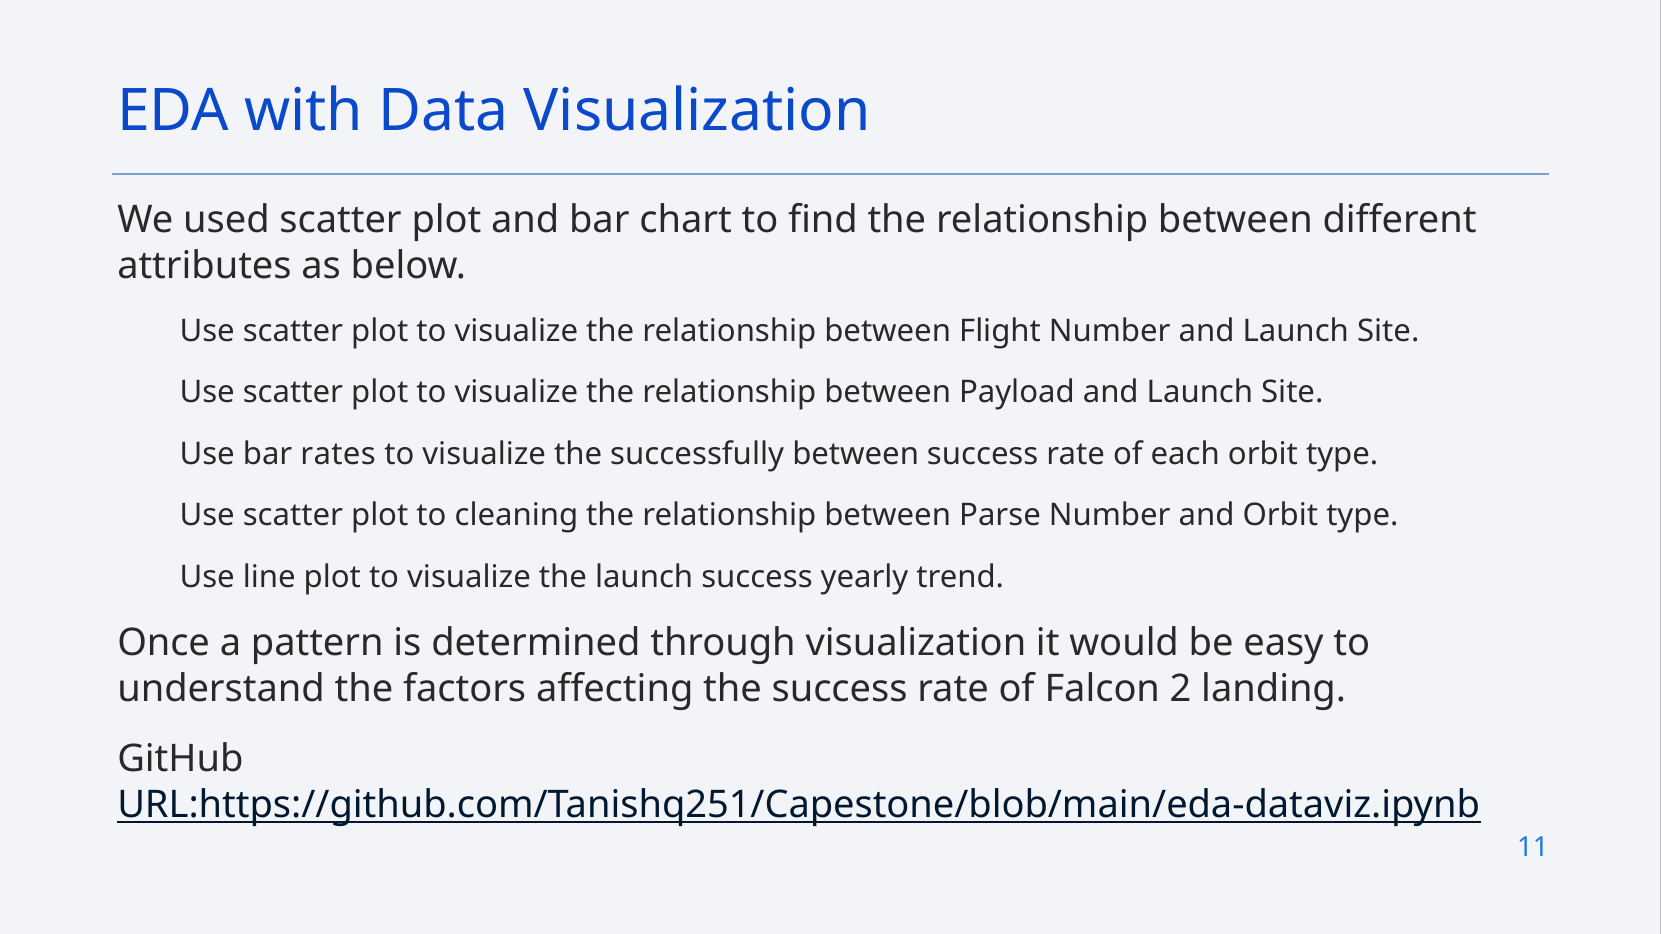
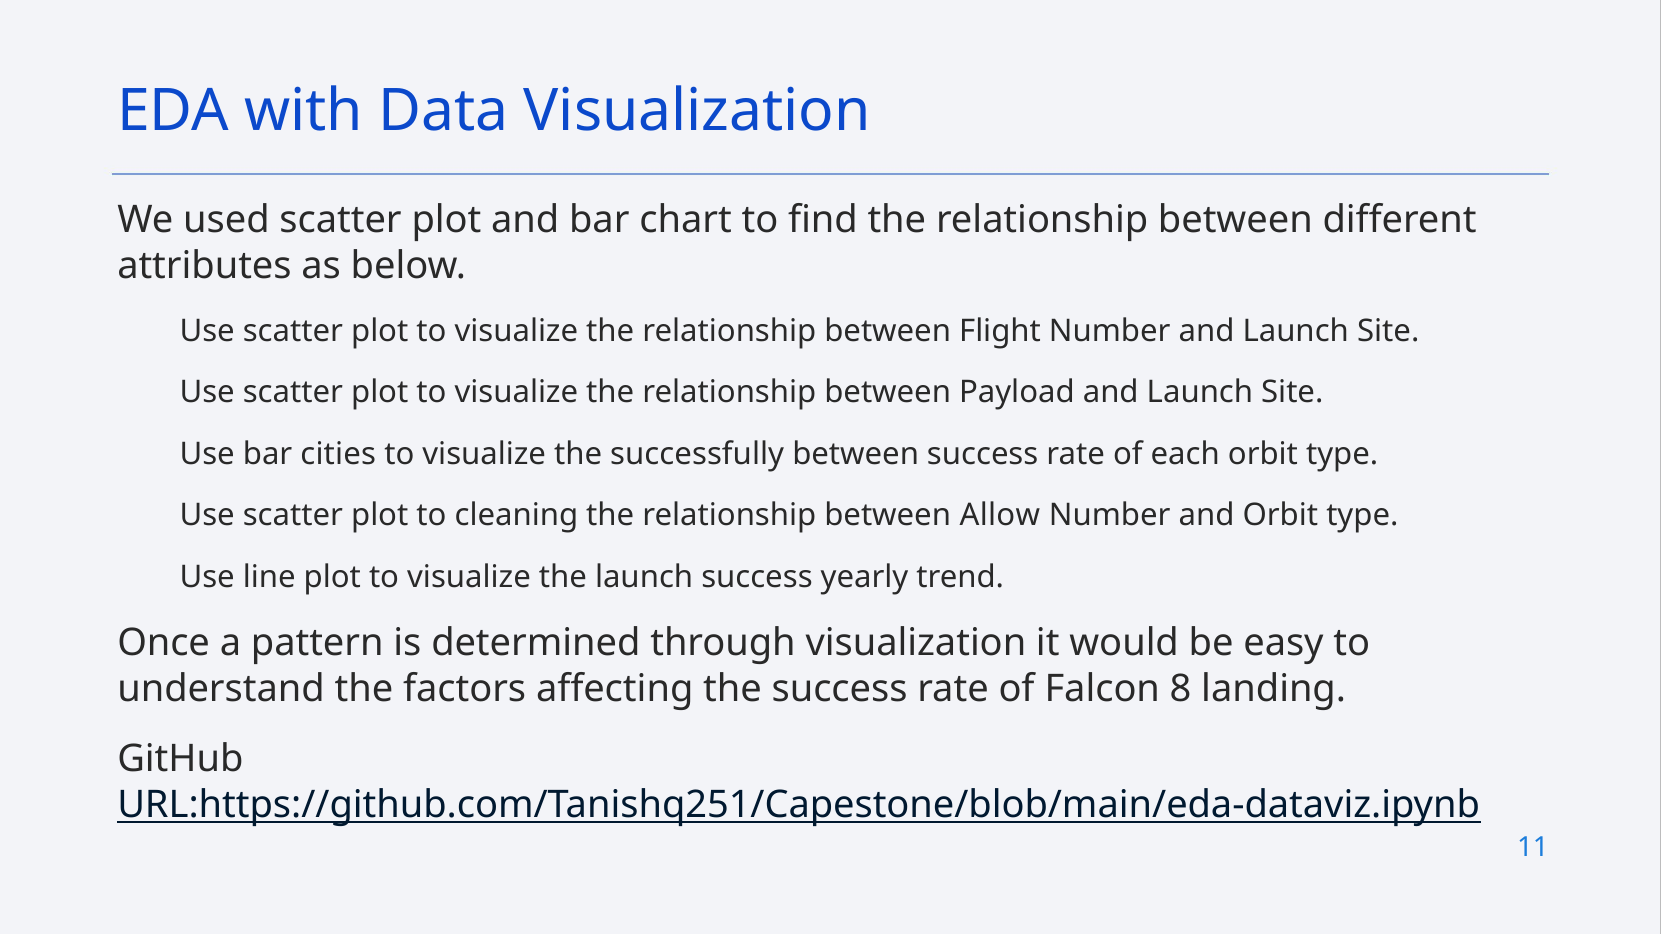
rates: rates -> cities (338, 454)
Parse: Parse -> Allow (1000, 516)
2: 2 -> 8 (1181, 689)
